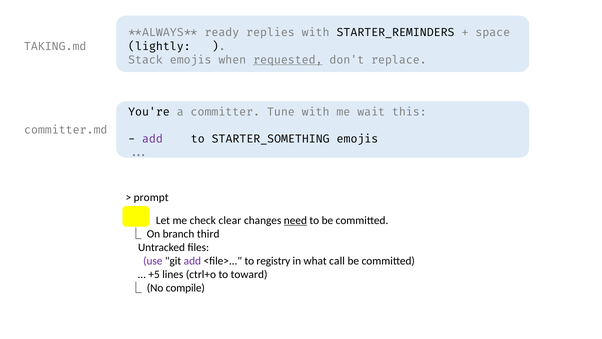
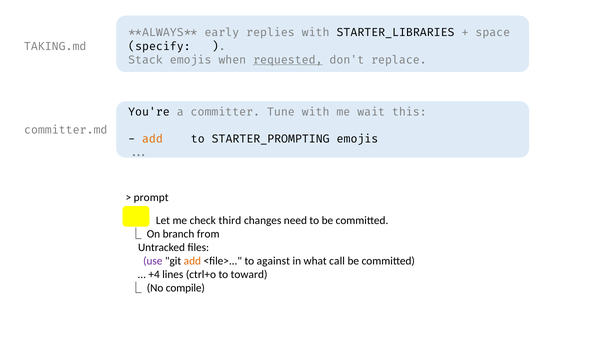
ready: ready -> early (222, 33)
STARTER_REMINDERS: STARTER_REMINDERS -> STARTER_LIBRARIES (396, 33)
lightly: lightly -> specify (159, 46)
add colour: purple -> orange (152, 139)
STARTER_SOMETHING: STARTER_SOMETHING -> STARTER_PROMPTING (271, 139)
clear: clear -> third (230, 220)
need underline: present -> none (295, 220)
third: third -> from (208, 234)
add colour: purple -> orange (192, 261)
registry: registry -> against (273, 261)
+5: +5 -> +4 (154, 274)
